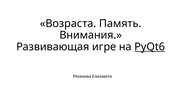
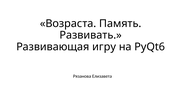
Внимания: Внимания -> Развивать (91, 35)
игре: игре -> игру (104, 47)
PyQt6 underline: present -> none (150, 47)
